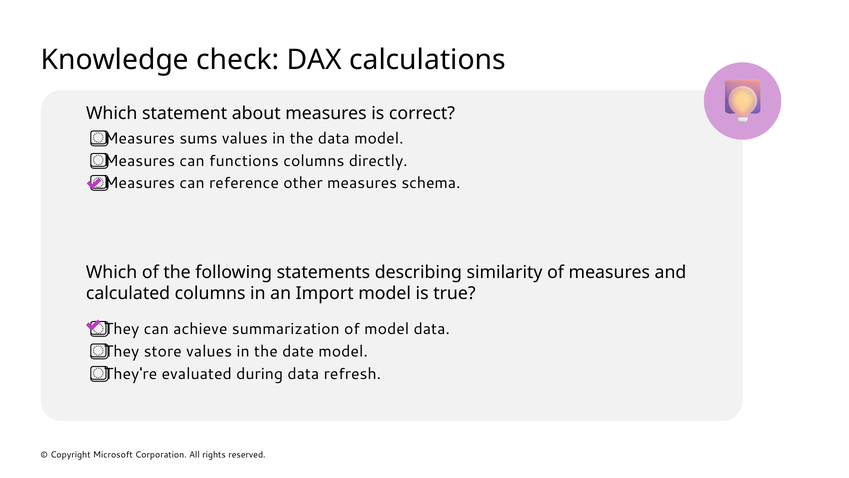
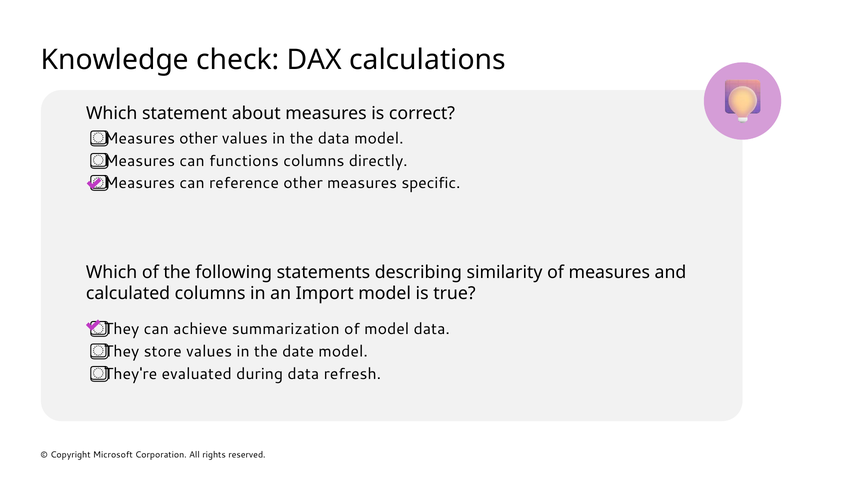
sums: sums -> other (199, 138)
schema: schema -> specific (431, 183)
